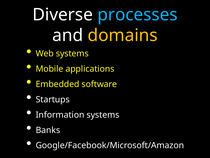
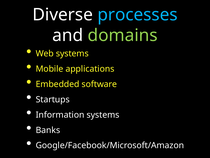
domains colour: yellow -> light green (123, 35)
